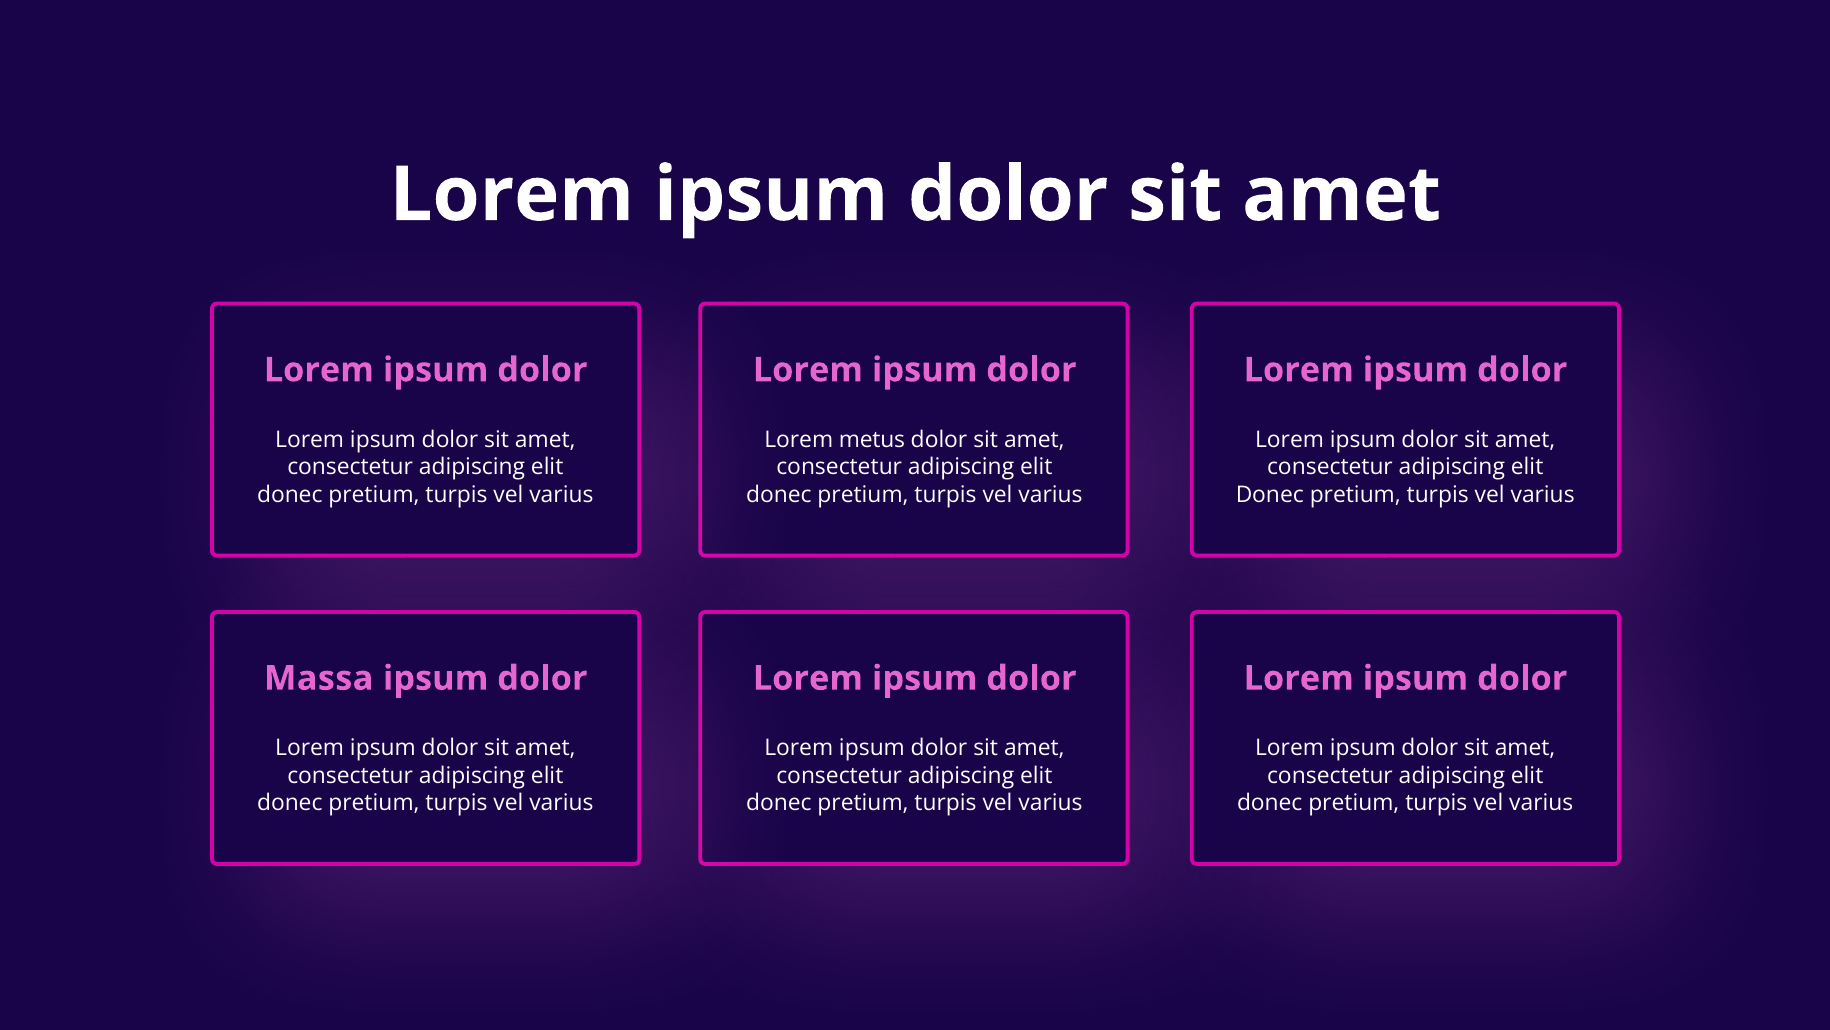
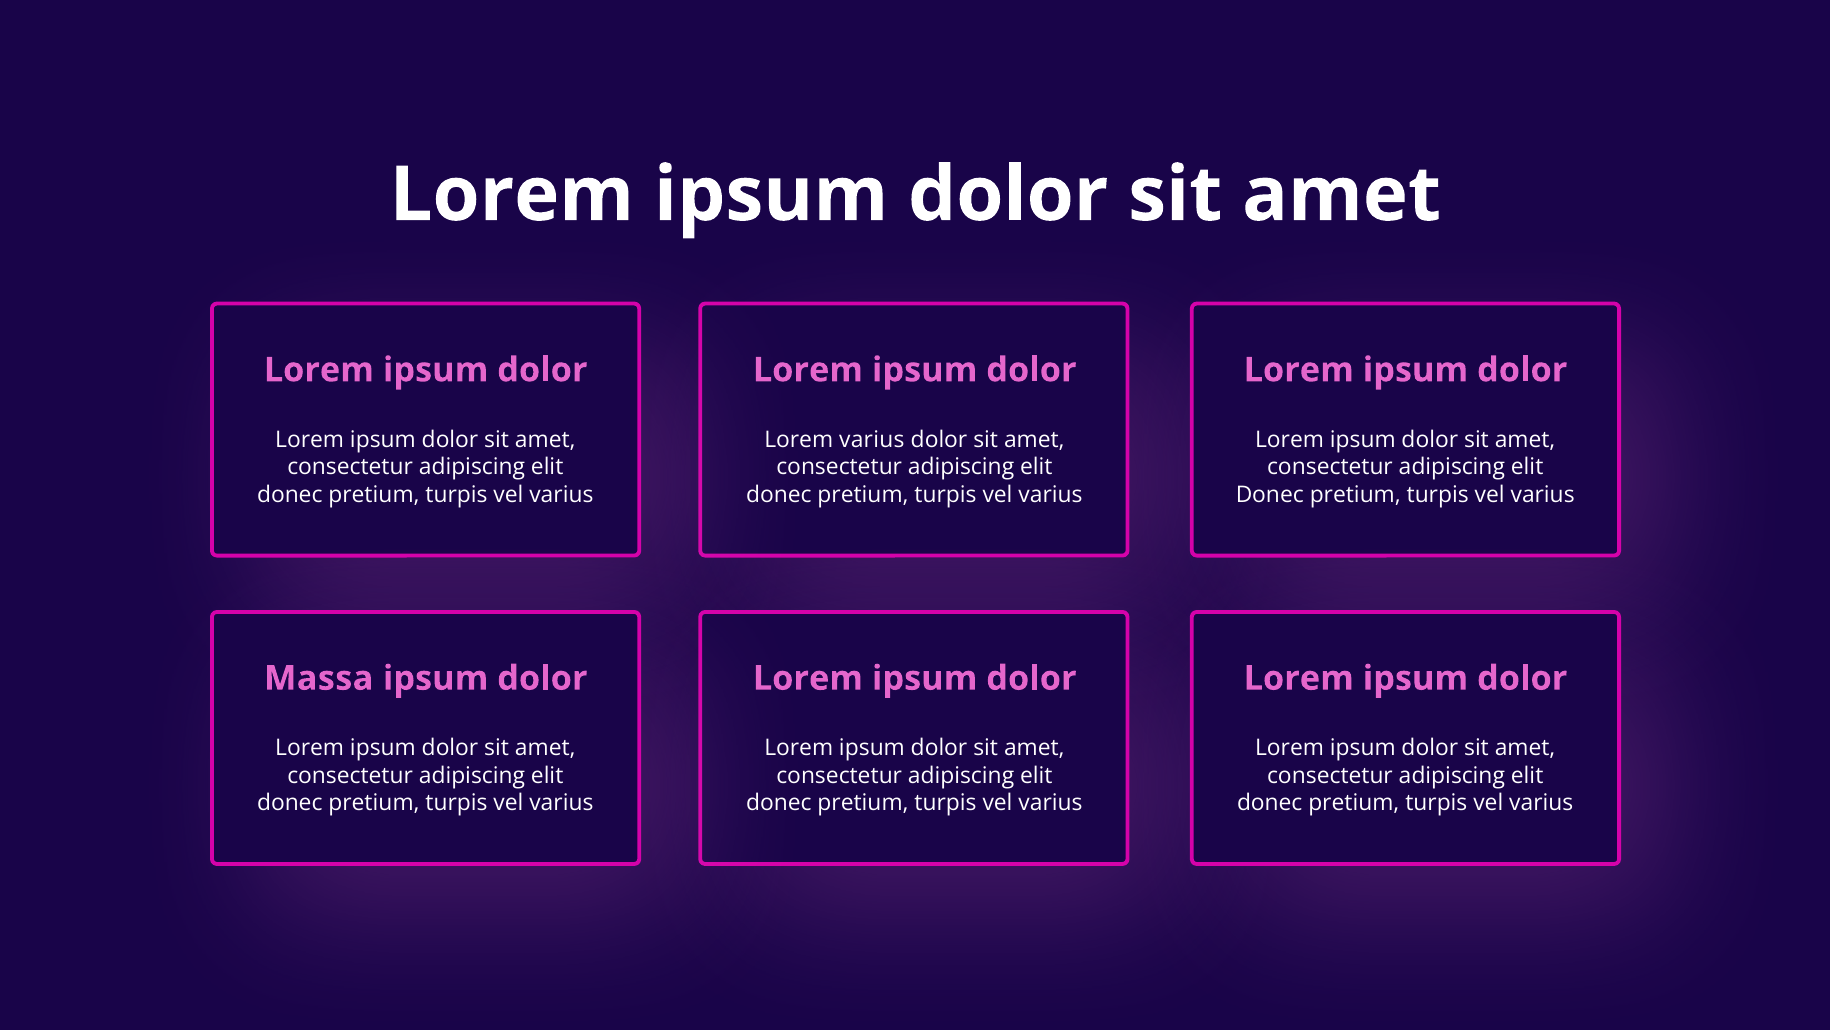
Lorem metus: metus -> varius (872, 440)
